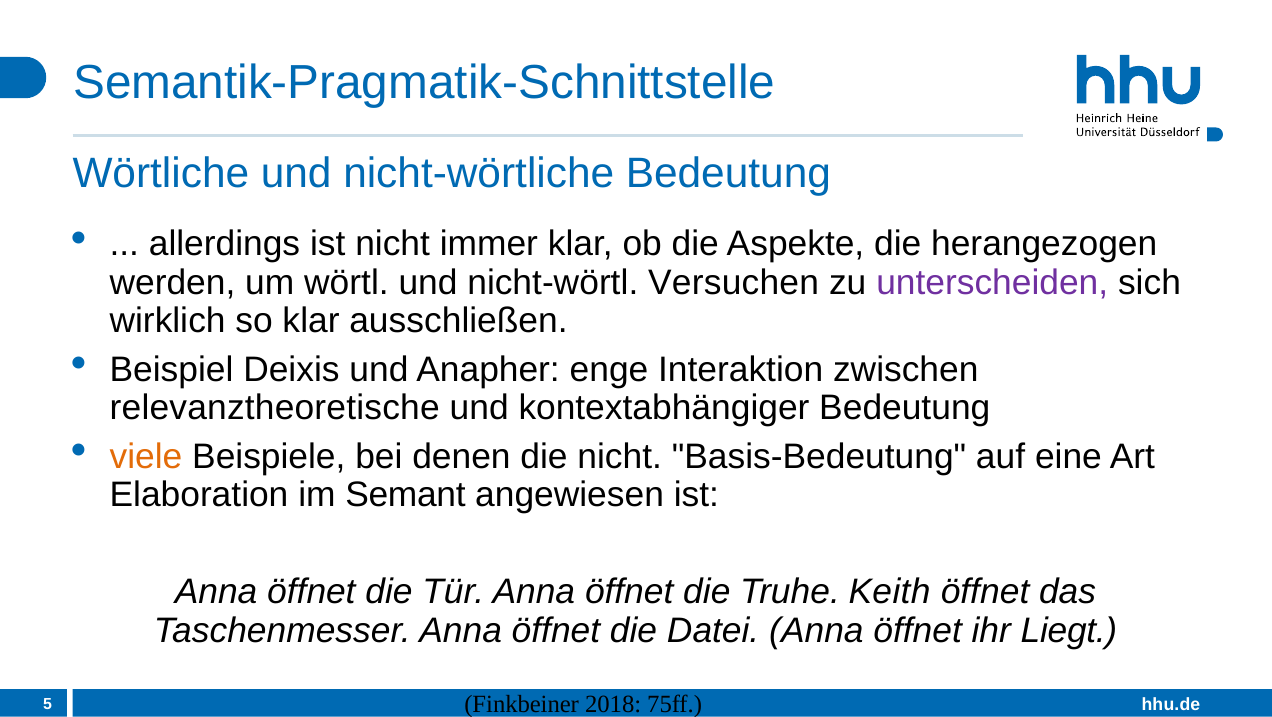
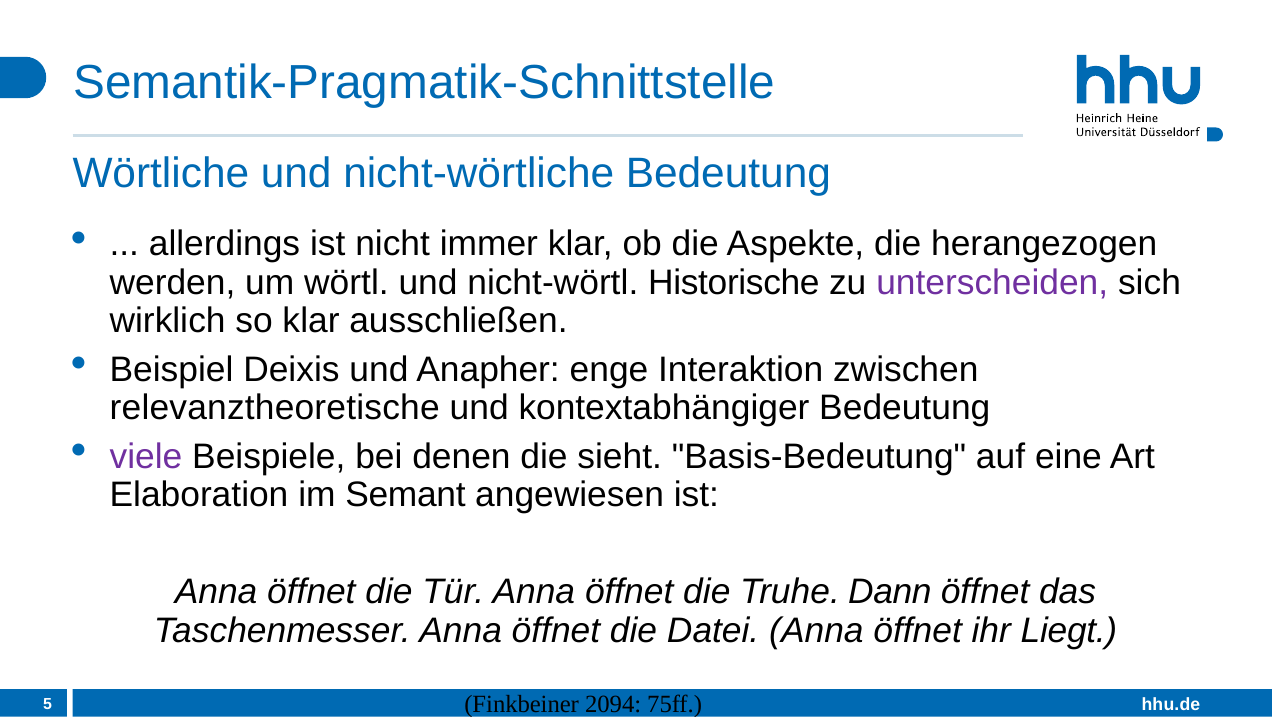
Versuchen: Versuchen -> Historische (734, 282)
viele colour: orange -> purple (146, 456)
die nicht: nicht -> sieht (620, 456)
Keith: Keith -> Dann (890, 592)
2018: 2018 -> 2094 (613, 704)
